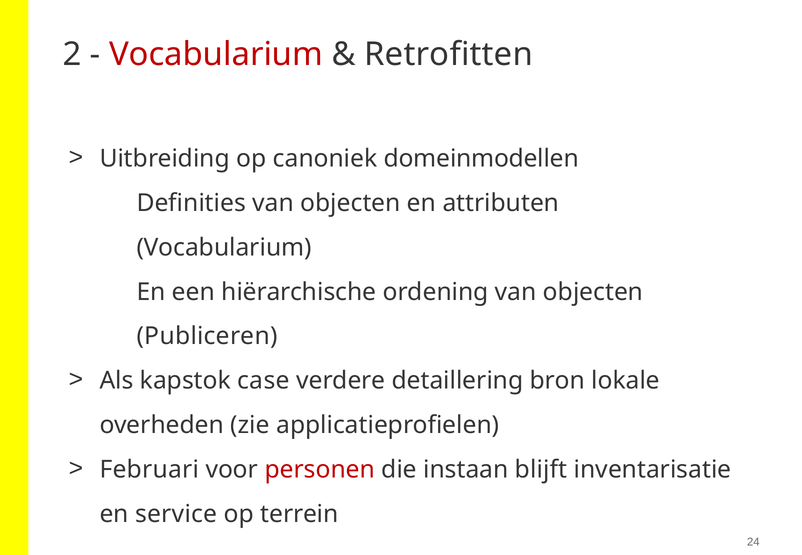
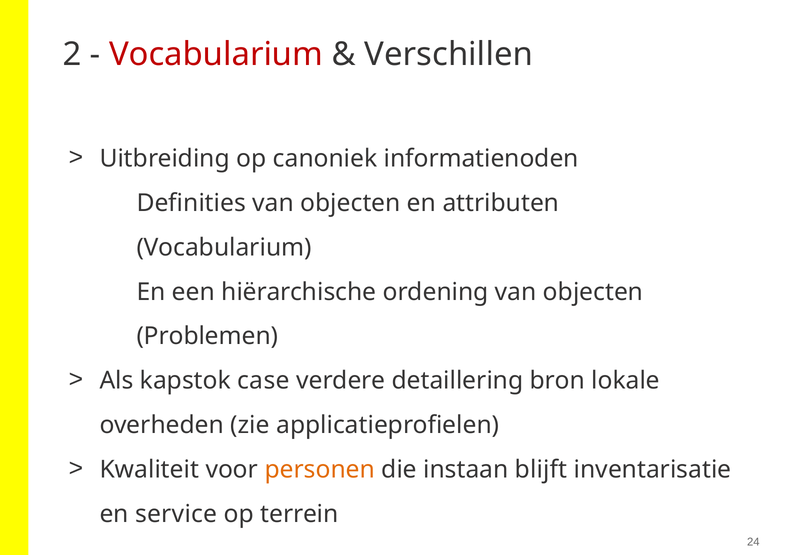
Retrofitten: Retrofitten -> Verschillen (449, 55)
domeinmodellen: domeinmodellen -> informatienoden (481, 159)
Publiceren: Publiceren -> Problemen (207, 336)
Februari: Februari -> Kwaliteit (149, 470)
personen colour: red -> orange (320, 470)
